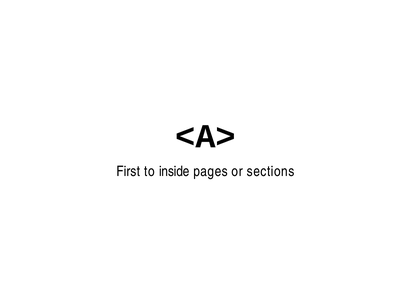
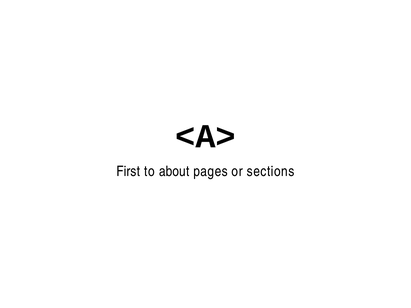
inside: inside -> about (174, 171)
